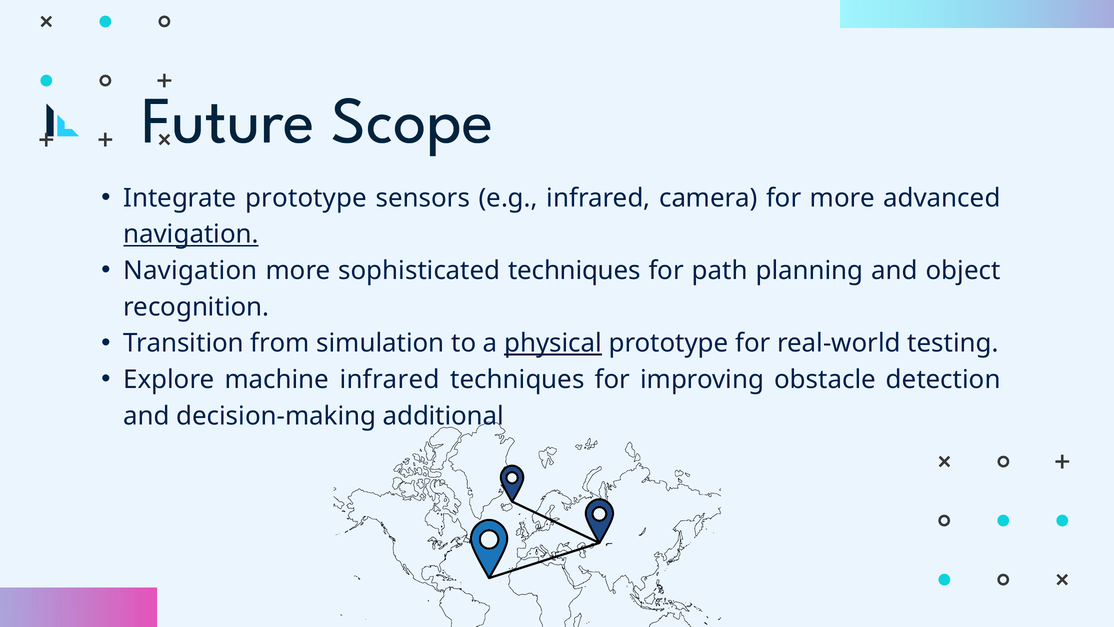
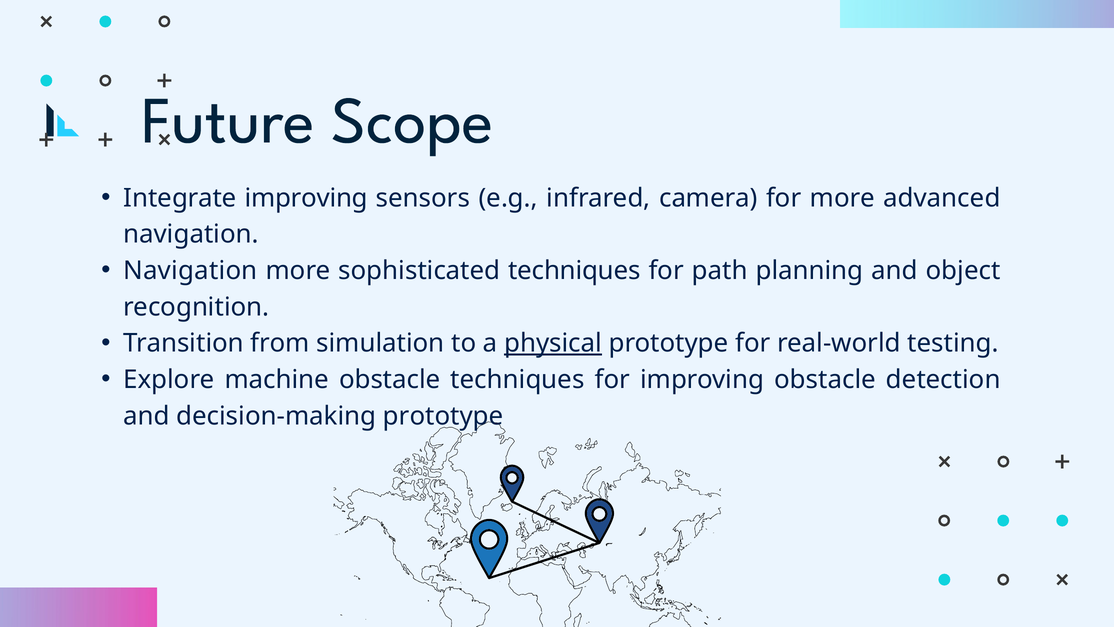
Integrate prototype: prototype -> improving (306, 198)
navigation underline: present -> none (191, 234)
machine infrared: infrared -> obstacle (390, 379)
decision-making additional: additional -> prototype (443, 416)
